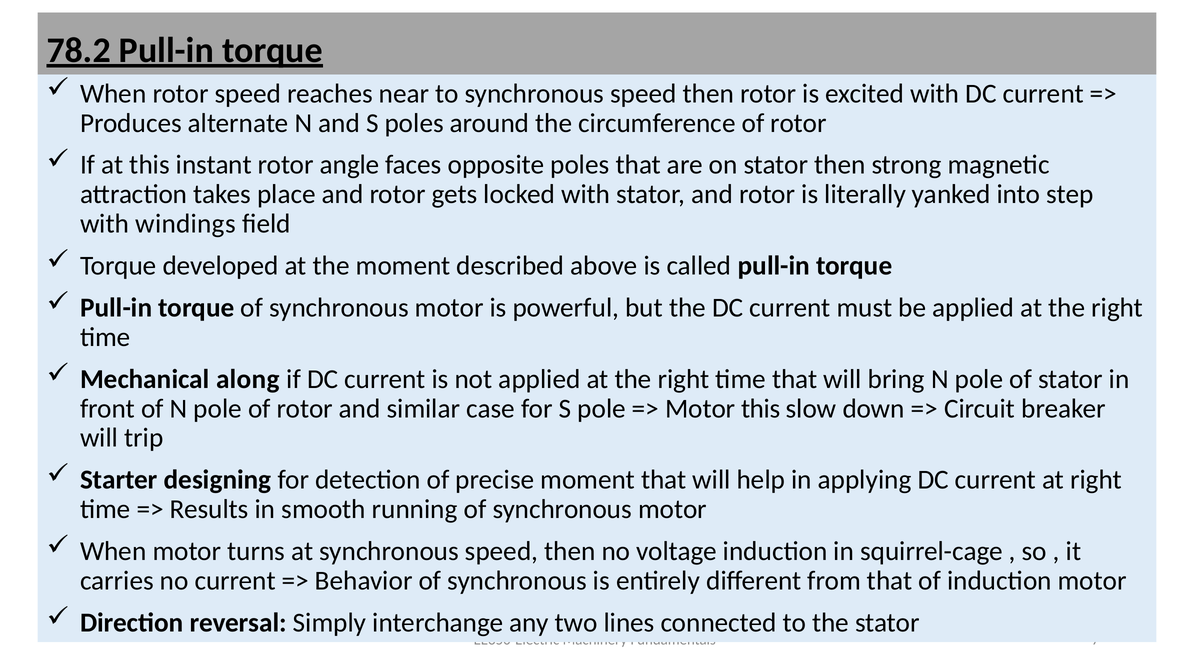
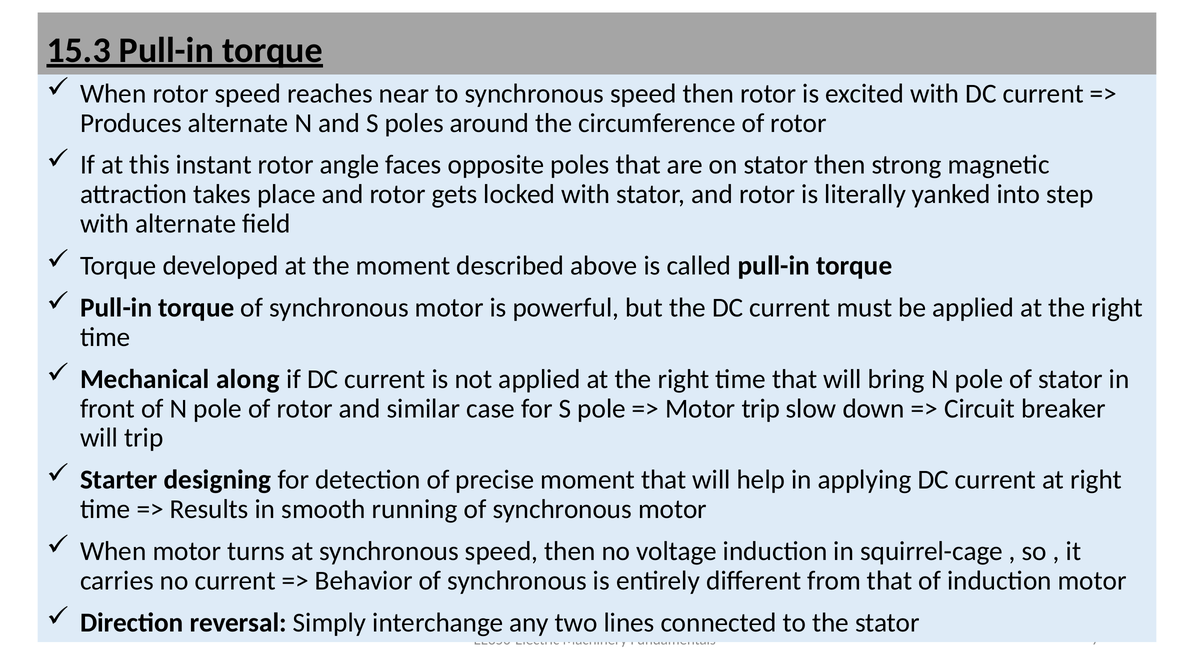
78.2: 78.2 -> 15.3 (79, 50)
with windings: windings -> alternate (186, 224)
Motor this: this -> trip (761, 408)
